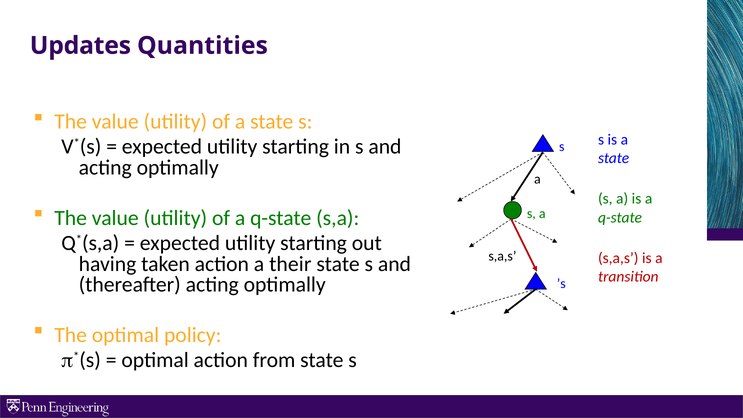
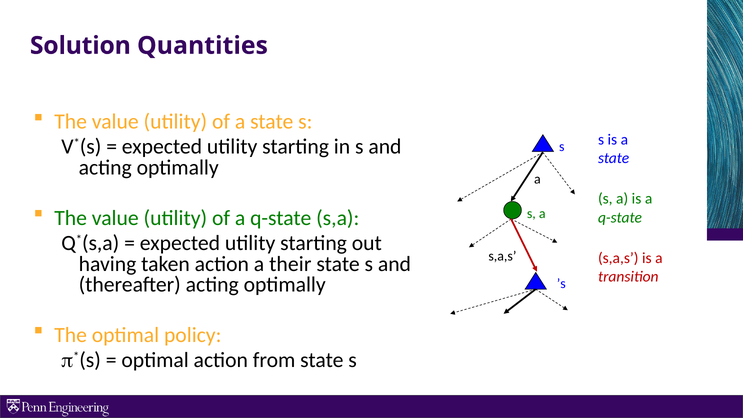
Updates: Updates -> Solution (80, 46)
